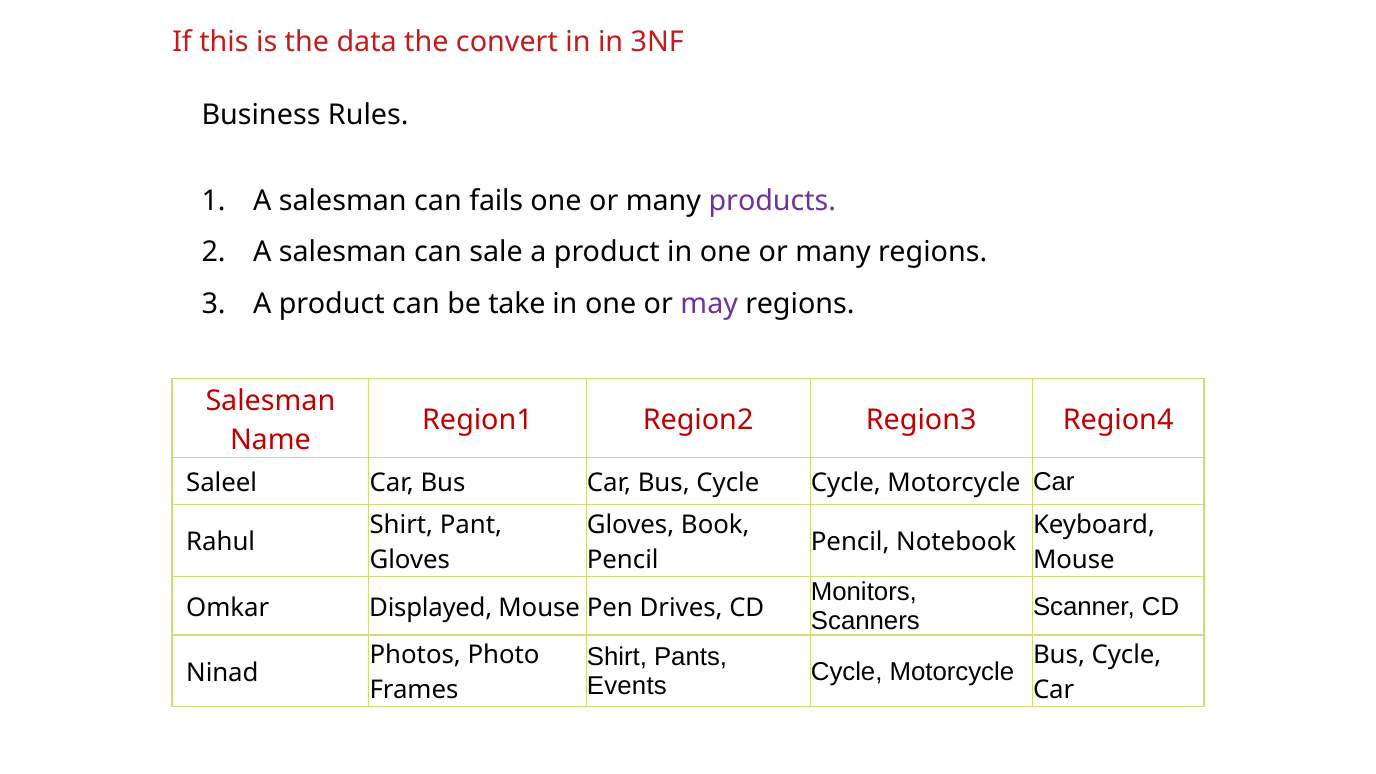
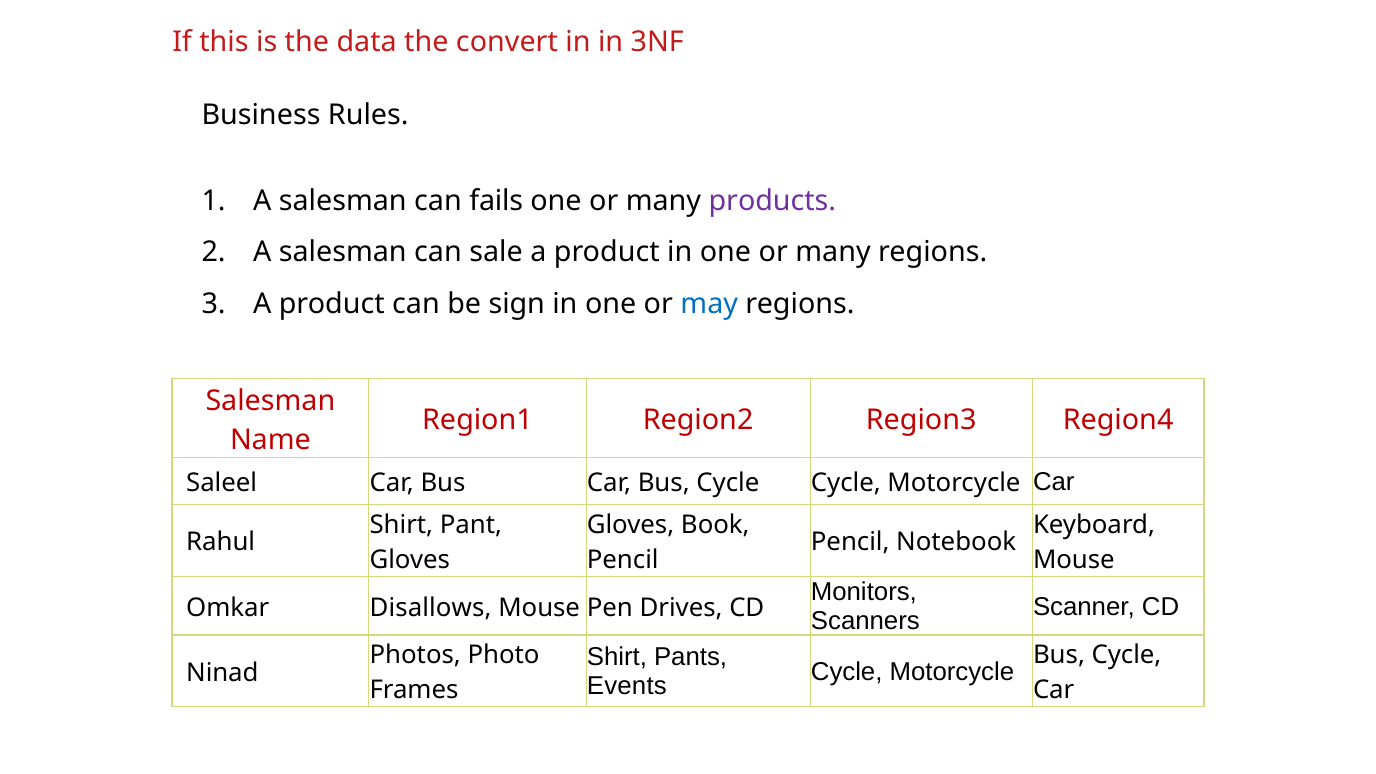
take: take -> sign (517, 304)
may colour: purple -> blue (709, 304)
Displayed: Displayed -> Disallows (431, 608)
